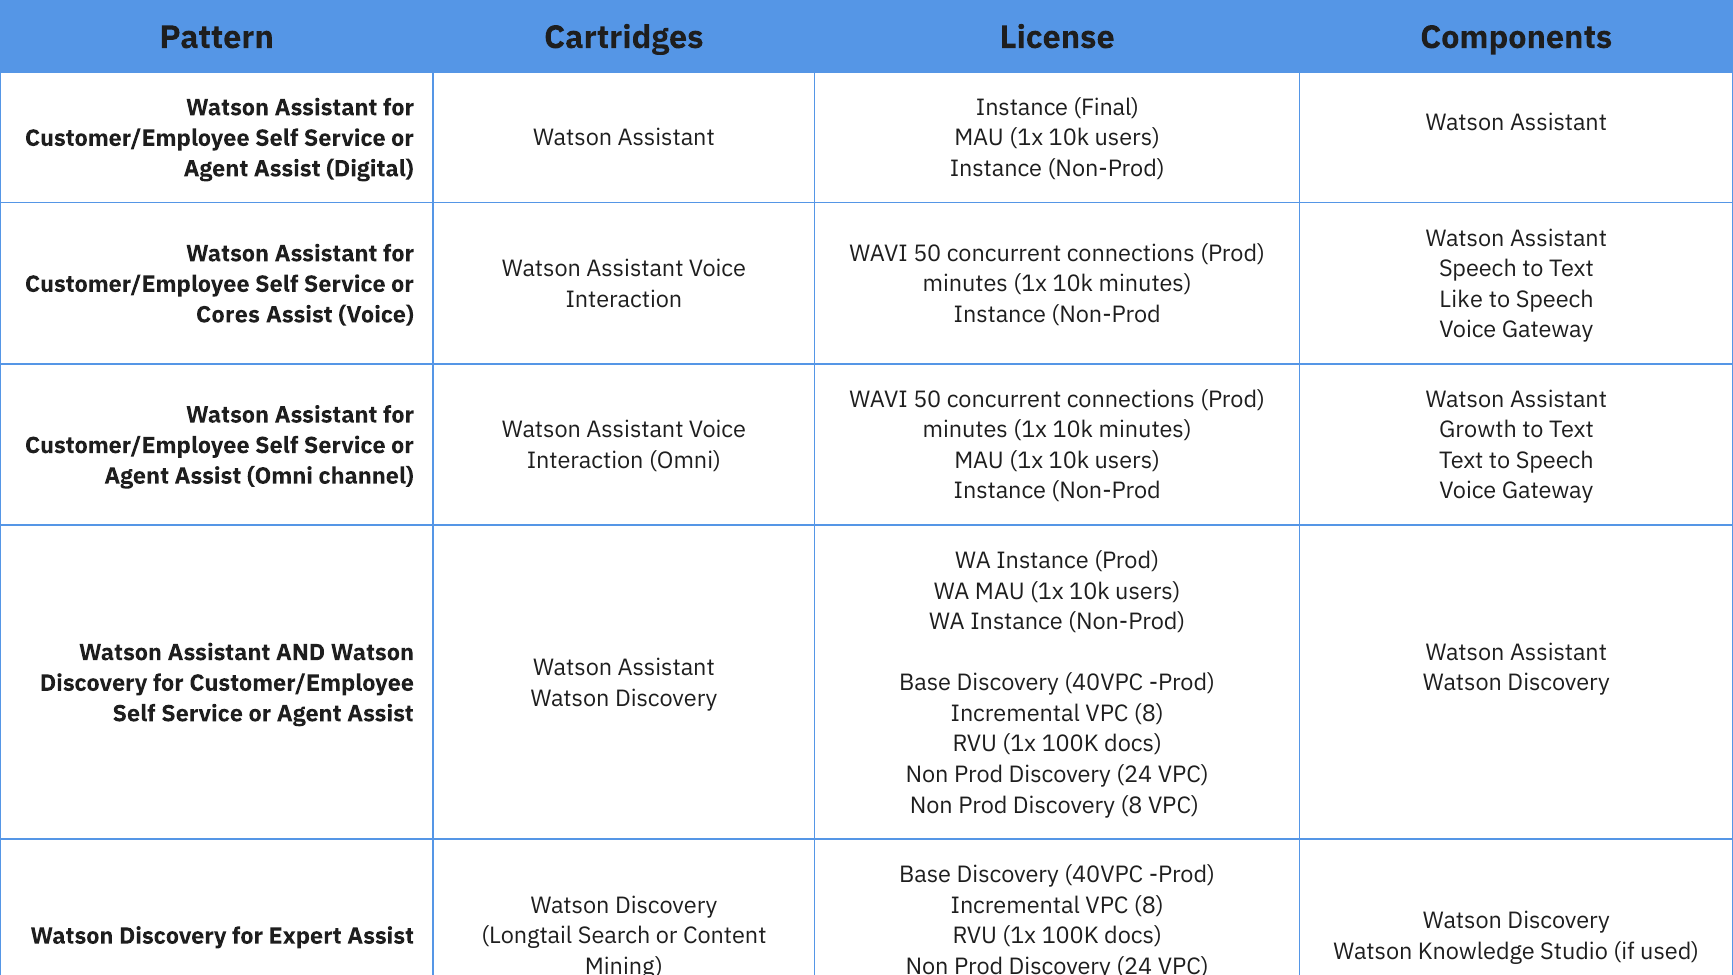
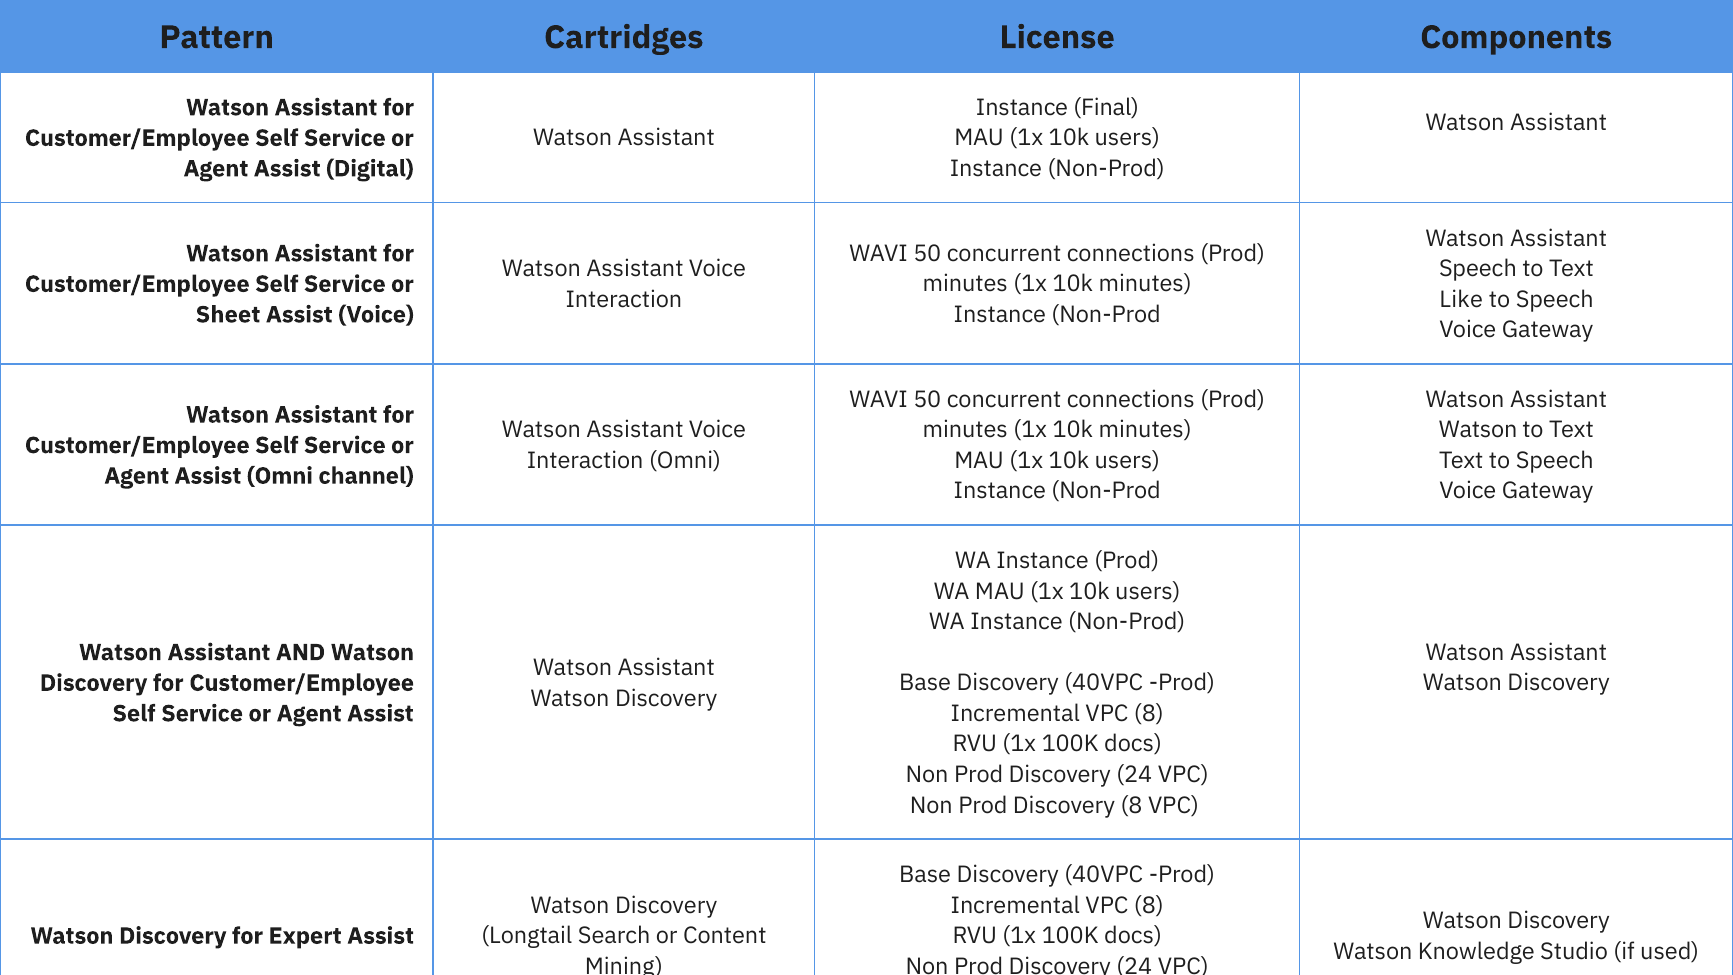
Cores: Cores -> Sheet (228, 315)
Growth: Growth -> Watson (1478, 430)
